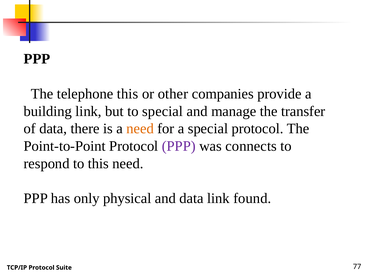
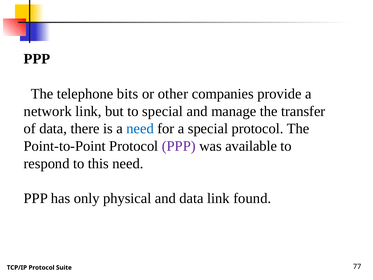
telephone this: this -> bits (128, 94)
building: building -> network (48, 111)
need colour: orange -> blue (140, 129)
connects: connects -> available (251, 146)
